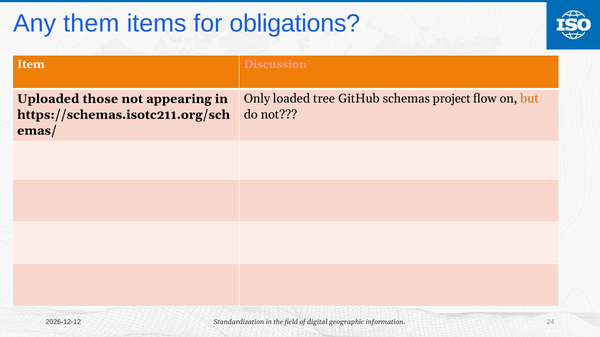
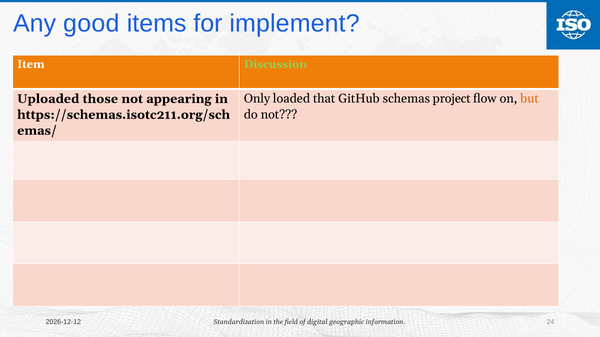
them: them -> good (91, 24)
obligations: obligations -> implement (295, 24)
Discussion colour: pink -> light green (275, 64)
tree: tree -> that (324, 99)
